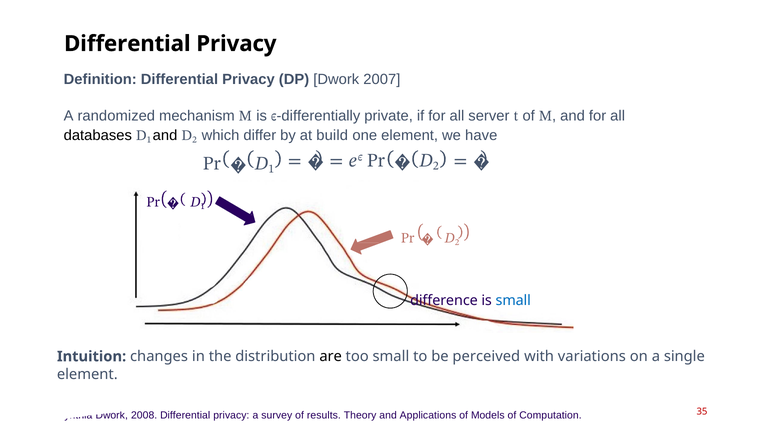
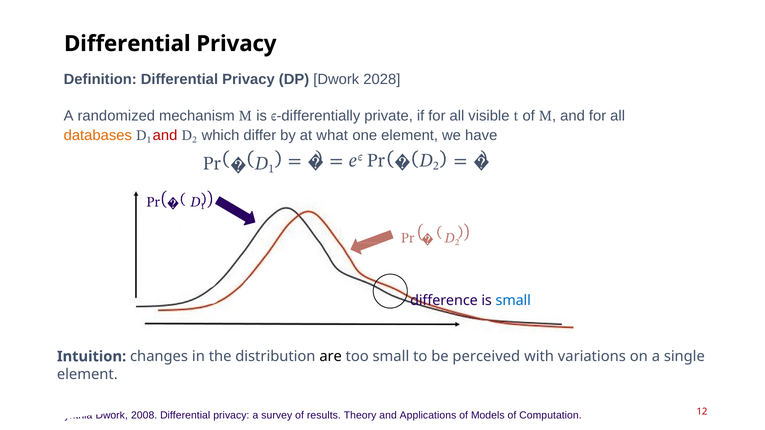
2007: 2007 -> 2028 (382, 80)
server: server -> visible (489, 116)
databases colour: black -> orange (98, 135)
and colour: black -> red (165, 135)
build: build -> what (332, 135)
35: 35 -> 12 (702, 412)
